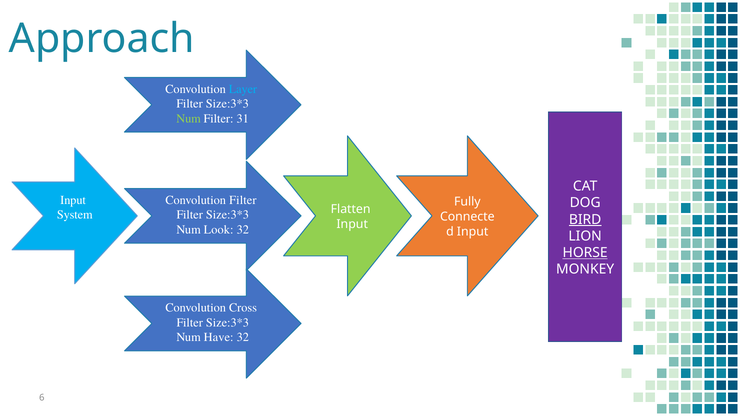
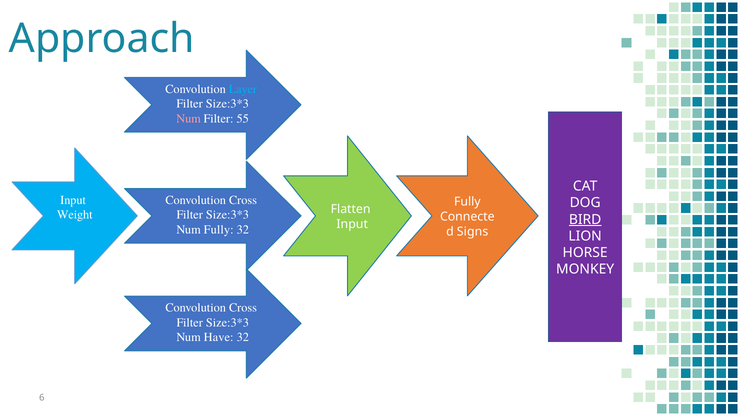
Num colour: light green -> pink (189, 119)
31: 31 -> 55 (243, 119)
Filter: Filter -> Cross (243, 200)
System: System -> Weight (75, 215)
Num Look: Look -> Fully (219, 230)
Input: Input -> Signs (473, 232)
HORSE underline: present -> none (585, 253)
